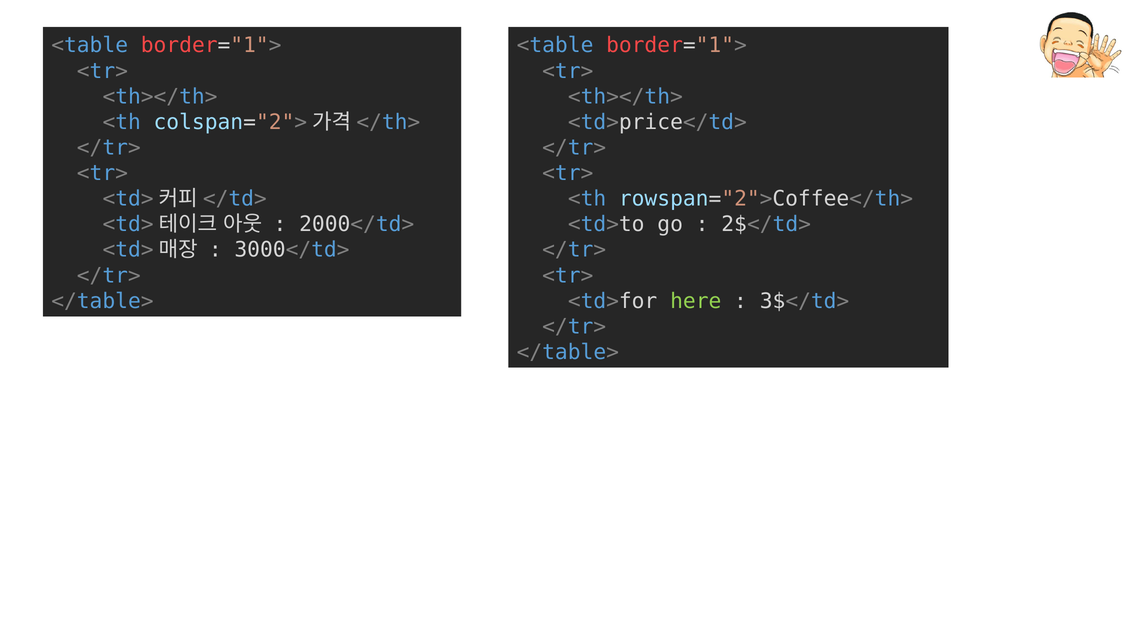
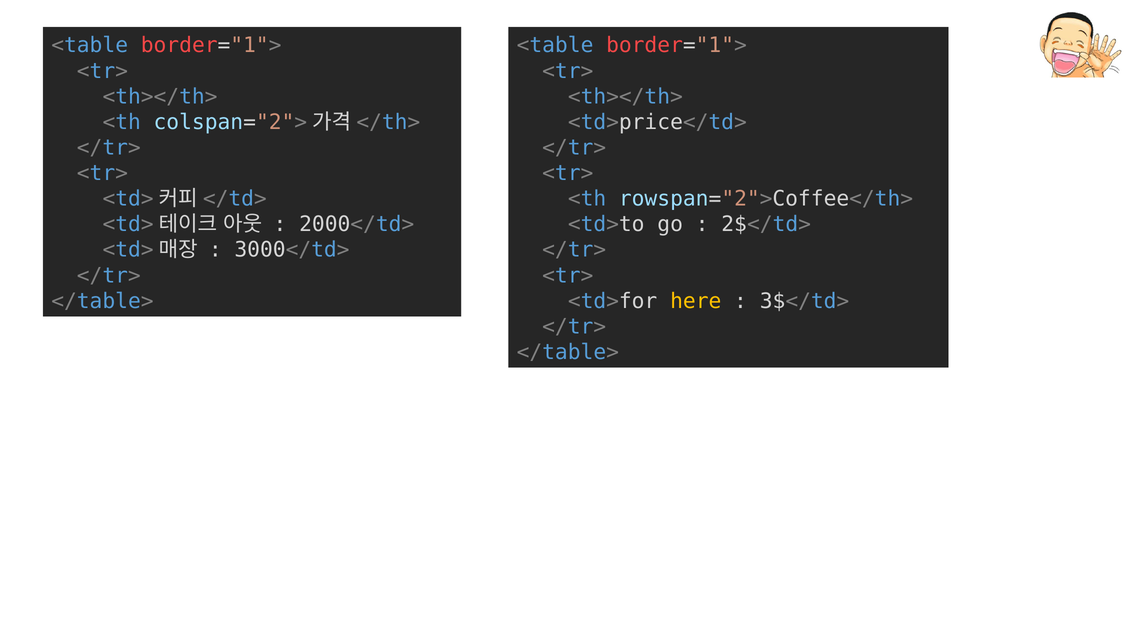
here colour: light green -> yellow (696, 301)
